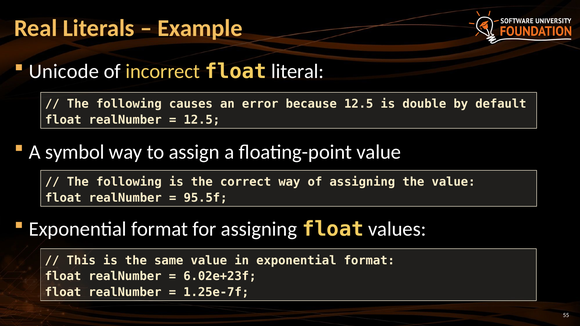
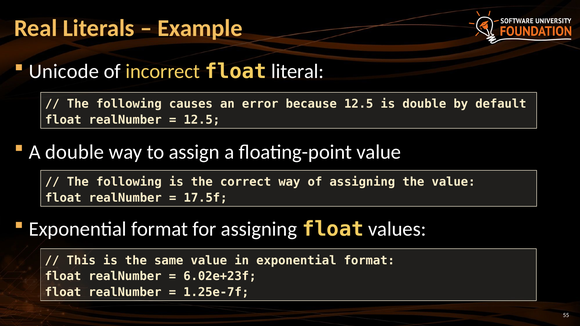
A symbol: symbol -> double (75, 152)
95.5f: 95.5f -> 17.5f (206, 198)
